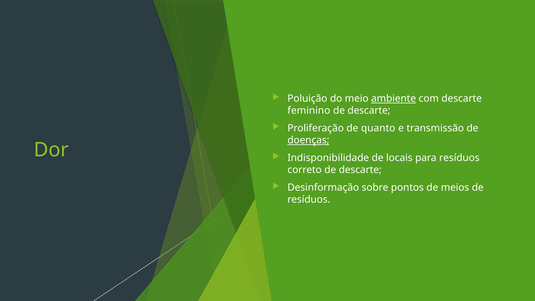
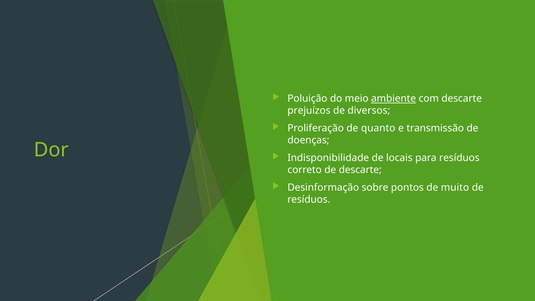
feminino: feminino -> prejuízos (309, 111)
descarte: descarte -> diversos (369, 111)
doenças underline: present -> none (308, 140)
meios: meios -> muito (455, 188)
